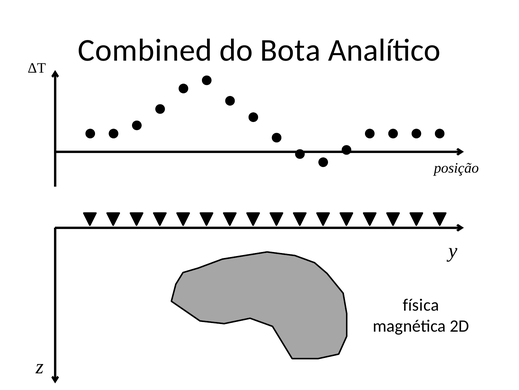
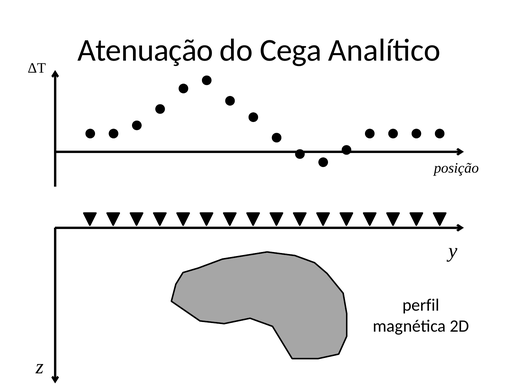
Combined: Combined -> Atenuação (145, 50)
Bota: Bota -> Cega (291, 50)
física: física -> perfil (421, 305)
